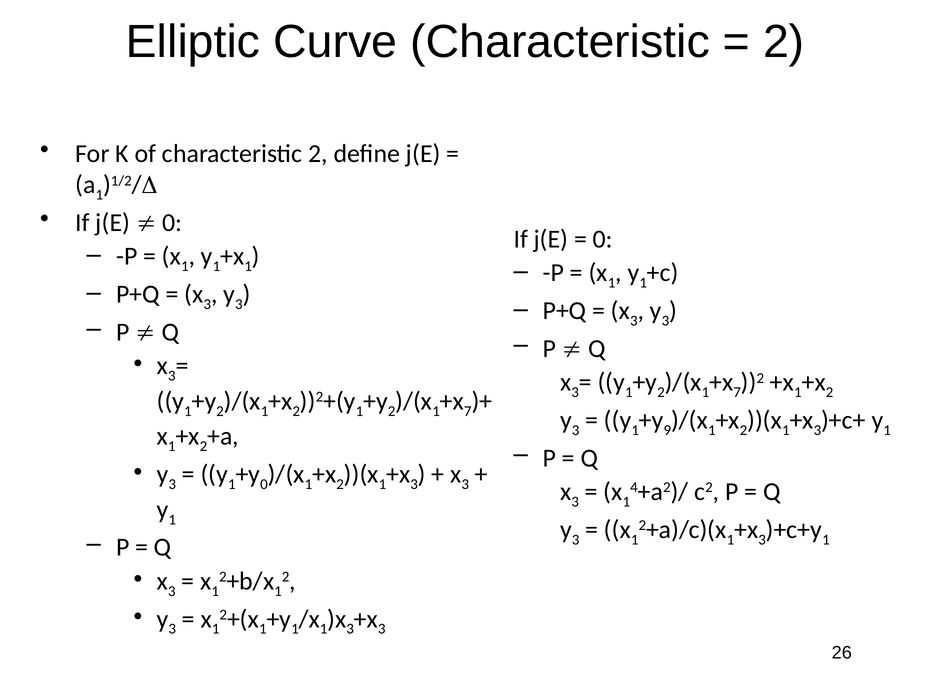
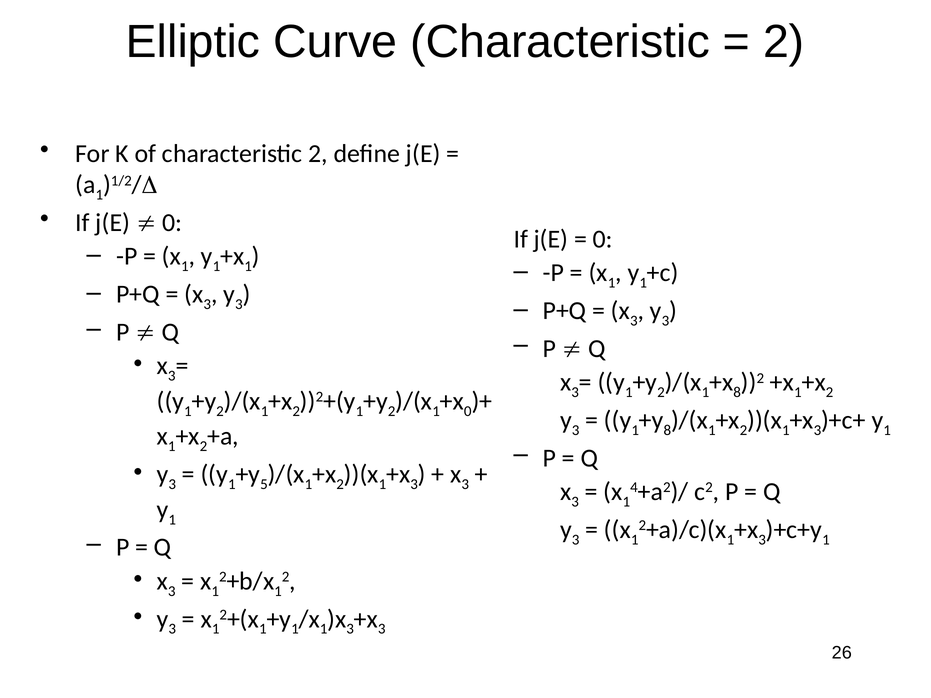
7: 7 -> 8 (737, 392)
7: 7 -> 0 (468, 411)
9: 9 -> 8 (667, 430)
0: 0 -> 5 (264, 485)
